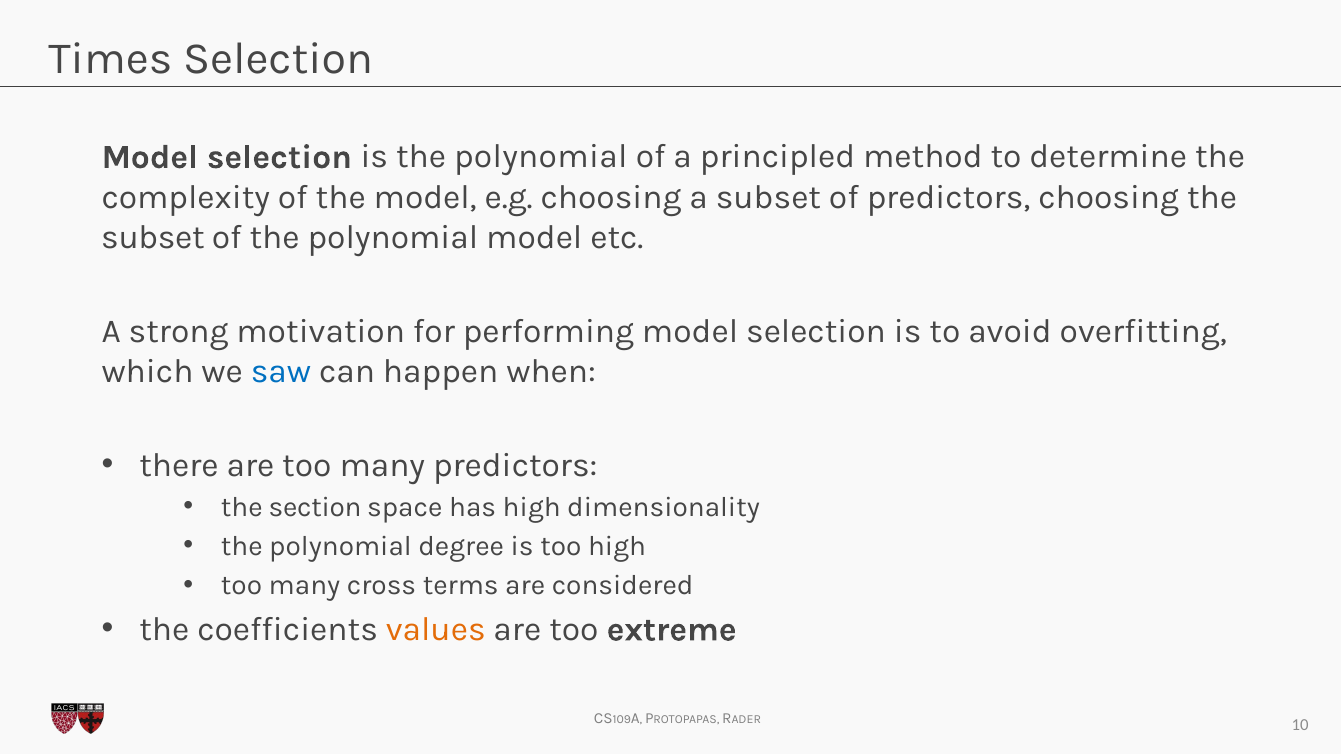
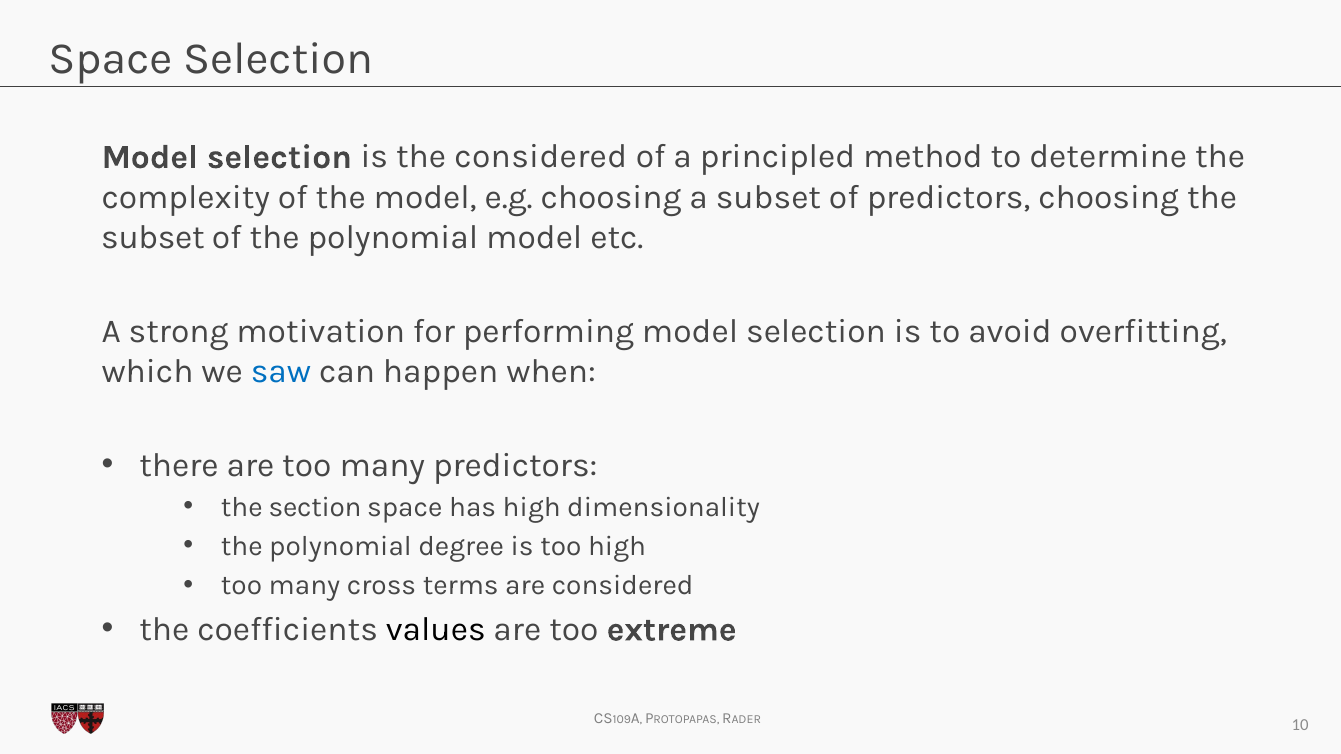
Times: Times -> Space (110, 59)
is the polynomial: polynomial -> considered (541, 157)
values colour: orange -> black (436, 630)
